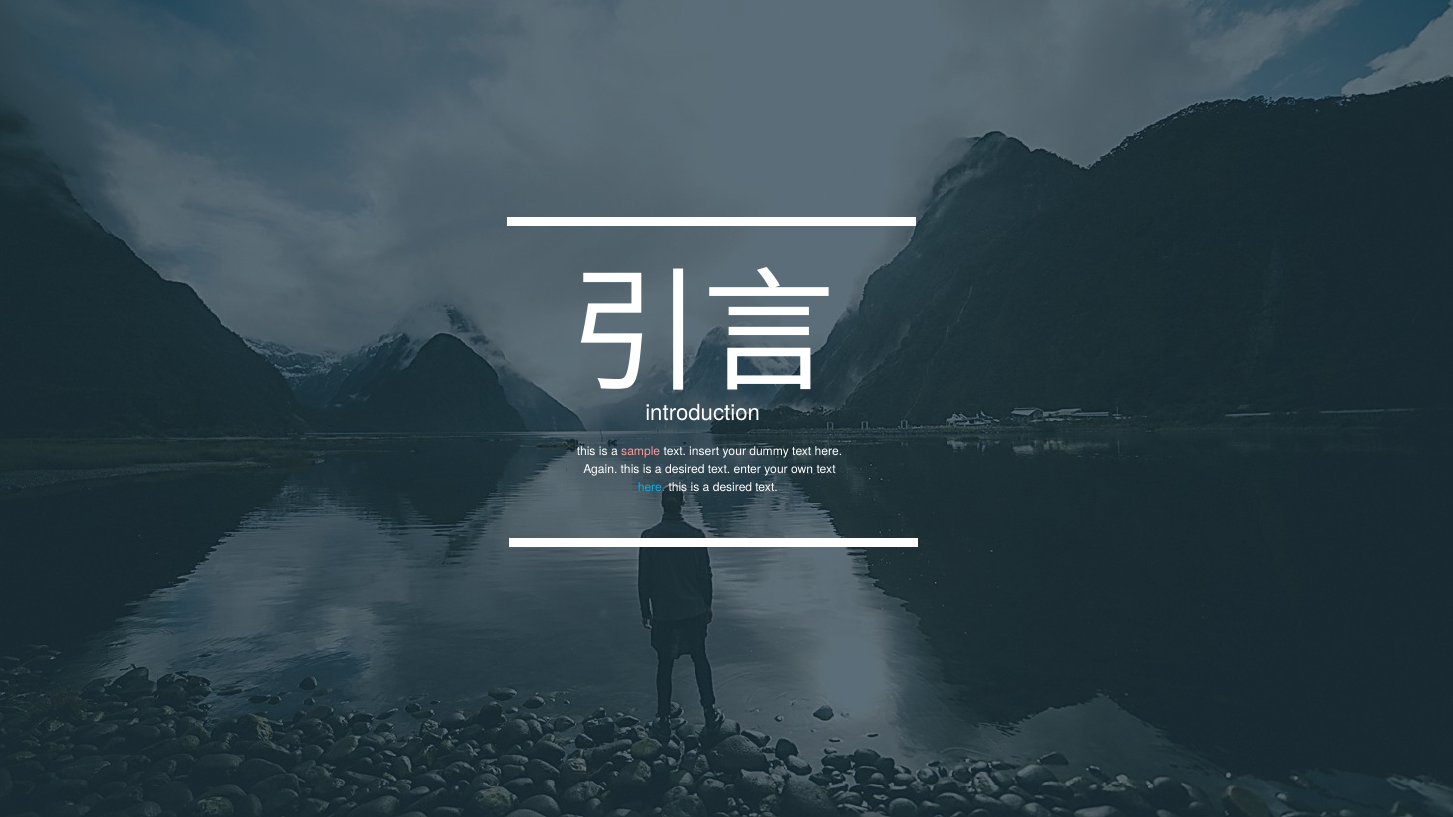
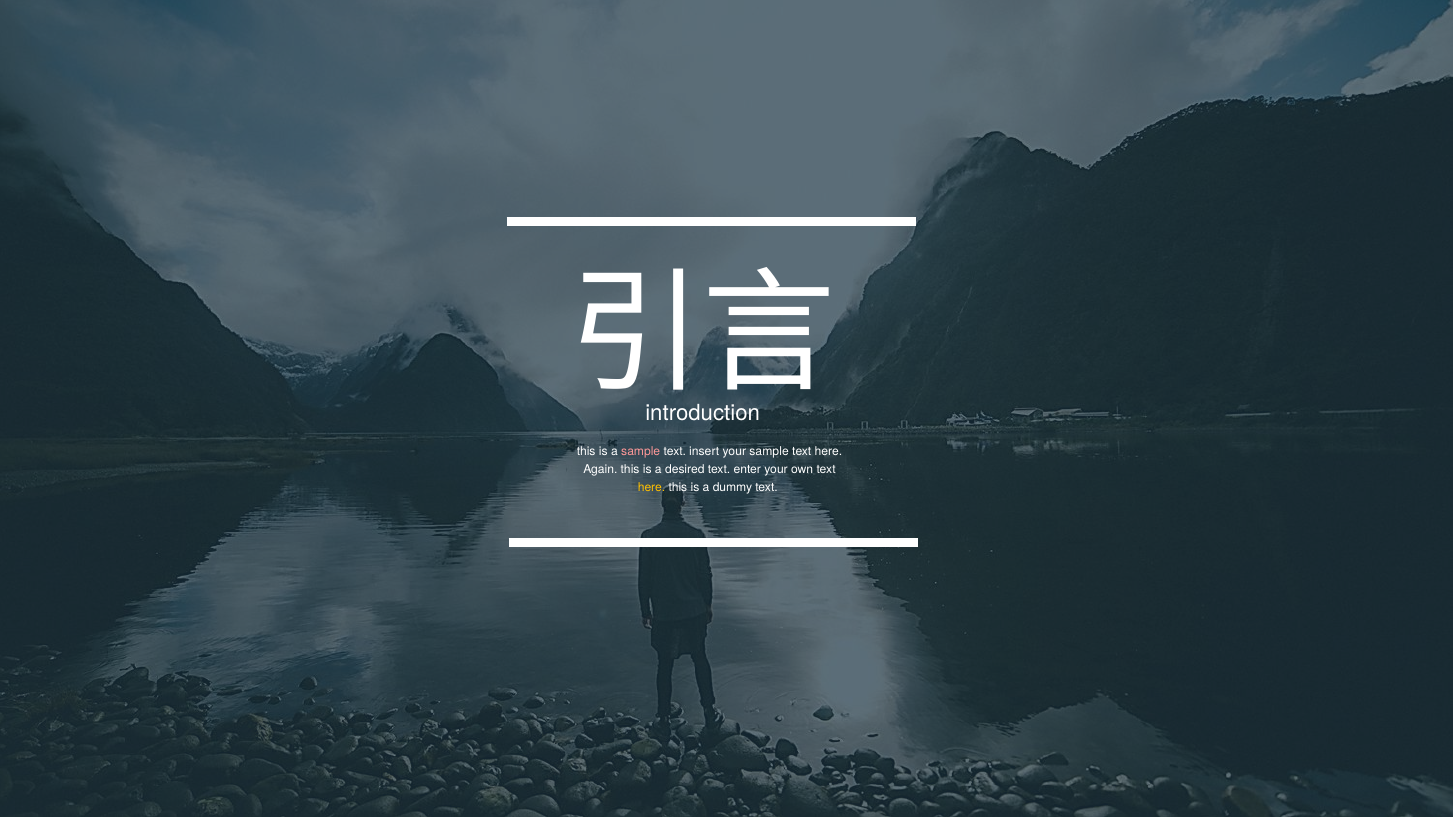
your dummy: dummy -> sample (769, 451)
here colour: light blue -> yellow (652, 488)
desired: desired -> dummy (733, 488)
